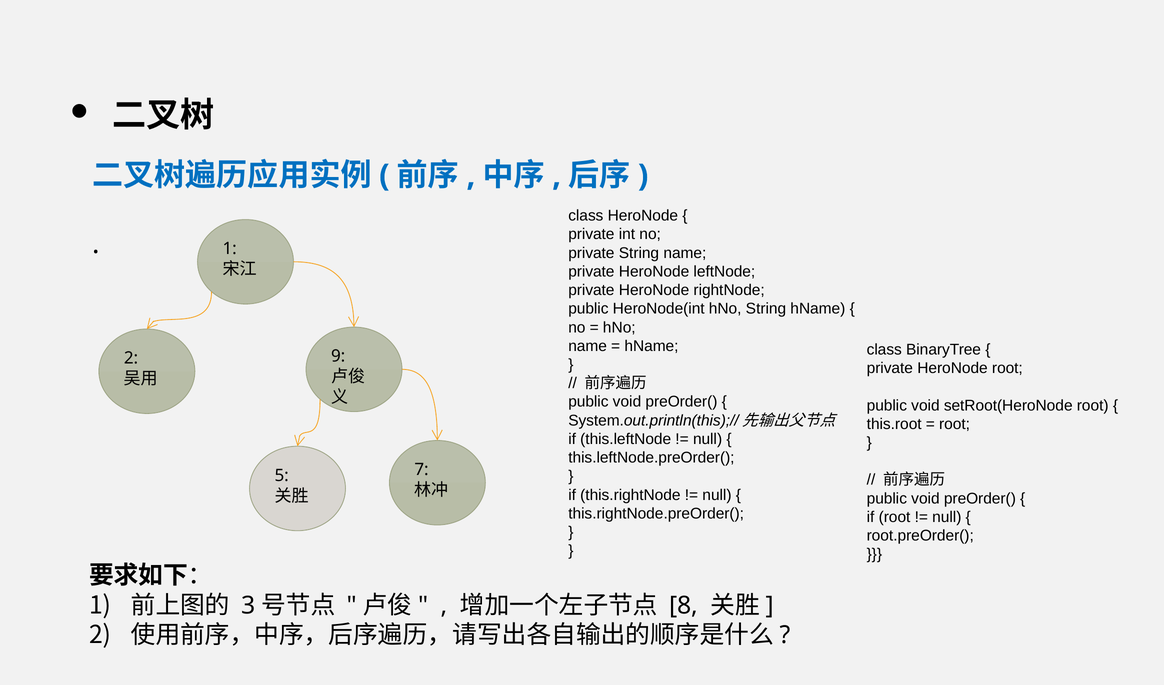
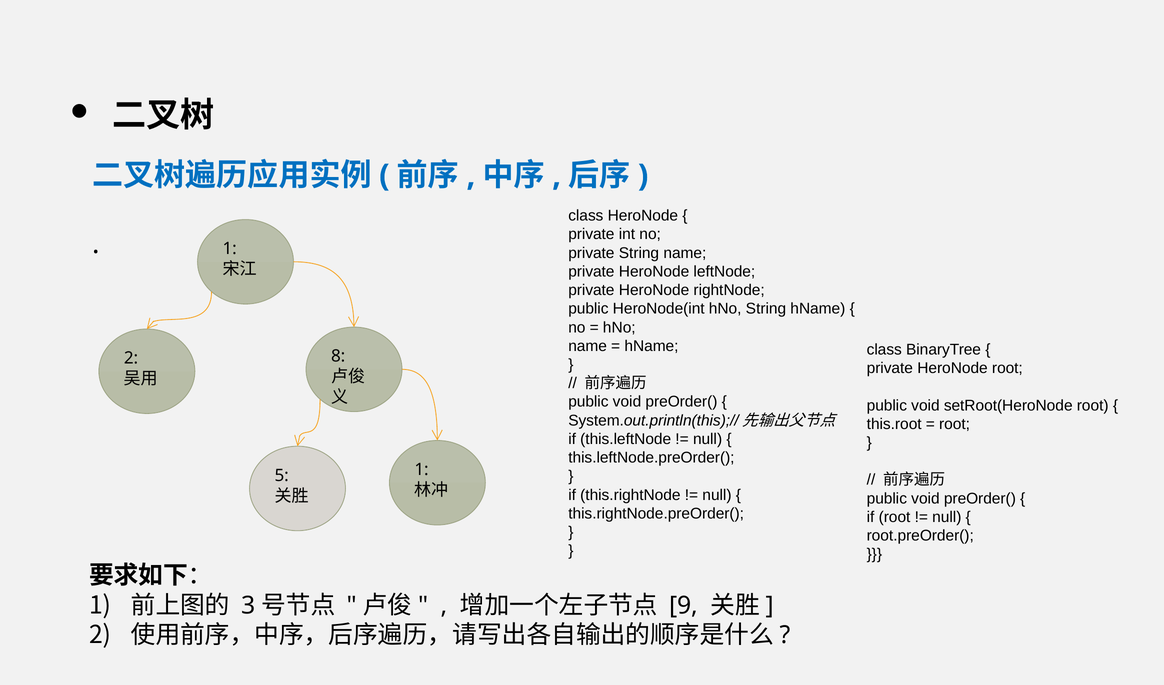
9: 9 -> 8 (338, 356)
7: 7 -> 1 (422, 470)
8: 8 -> 9 (683, 606)
